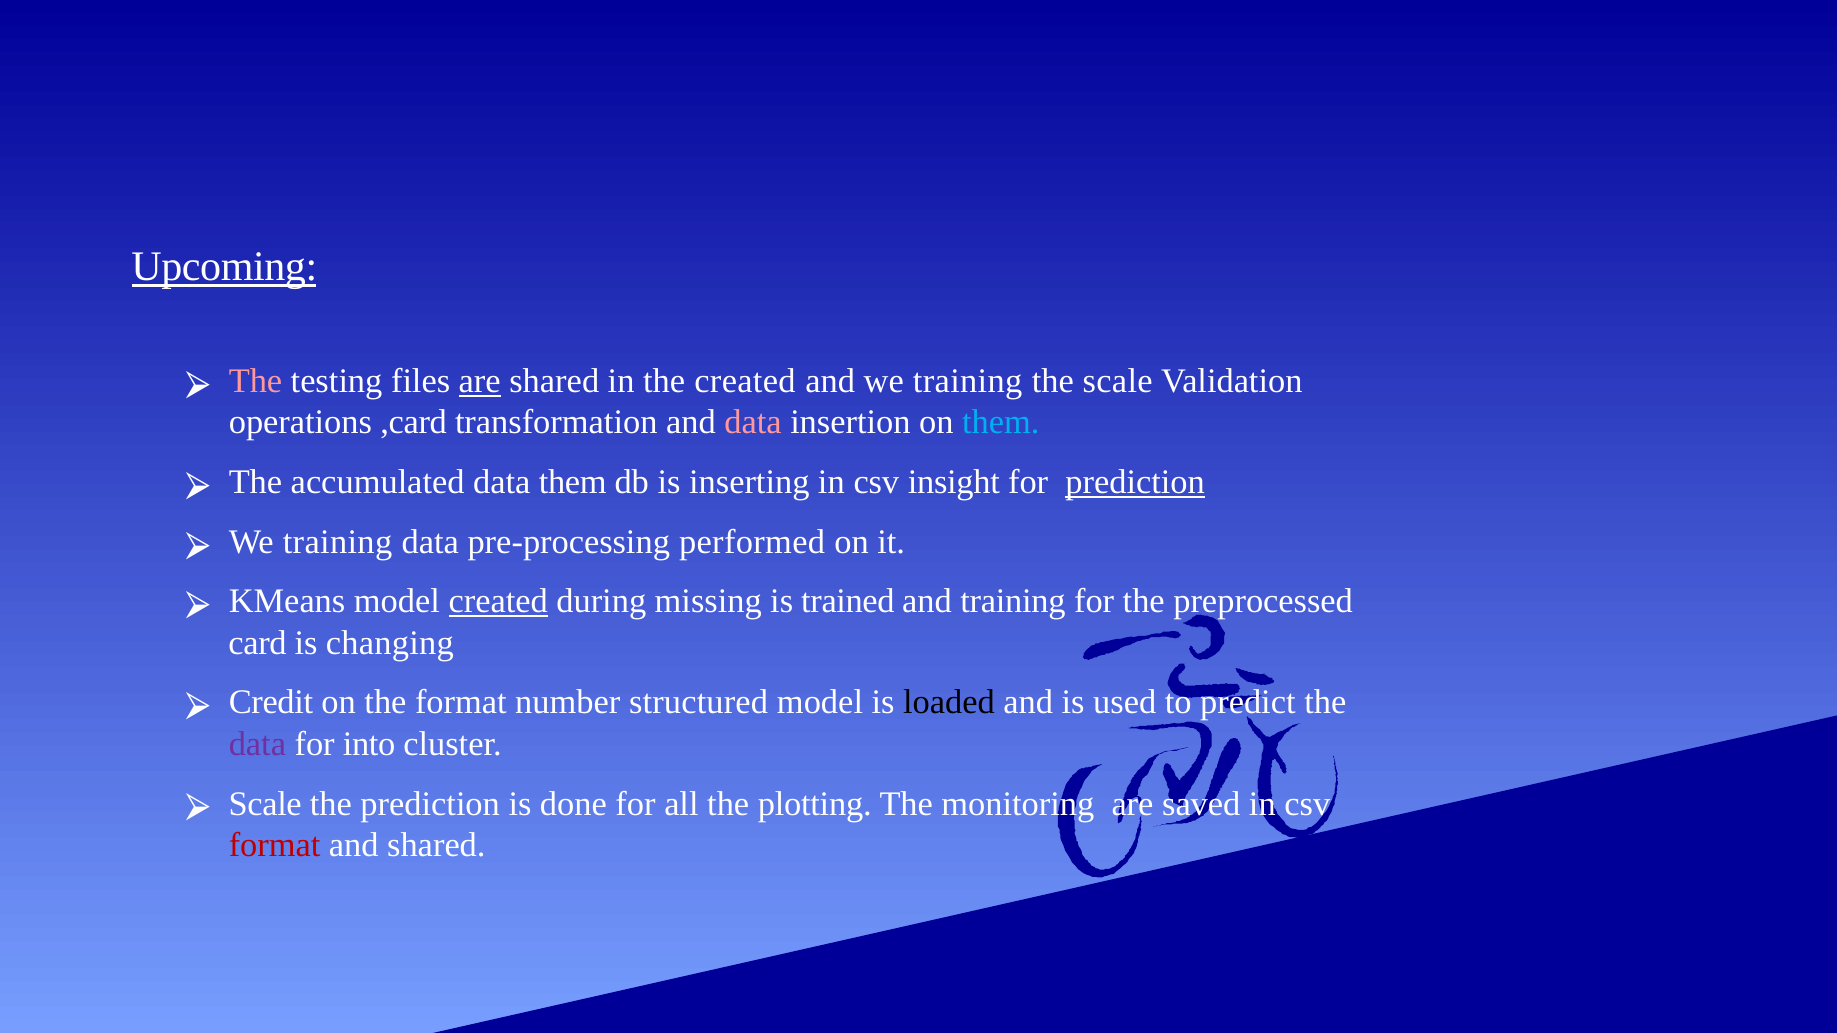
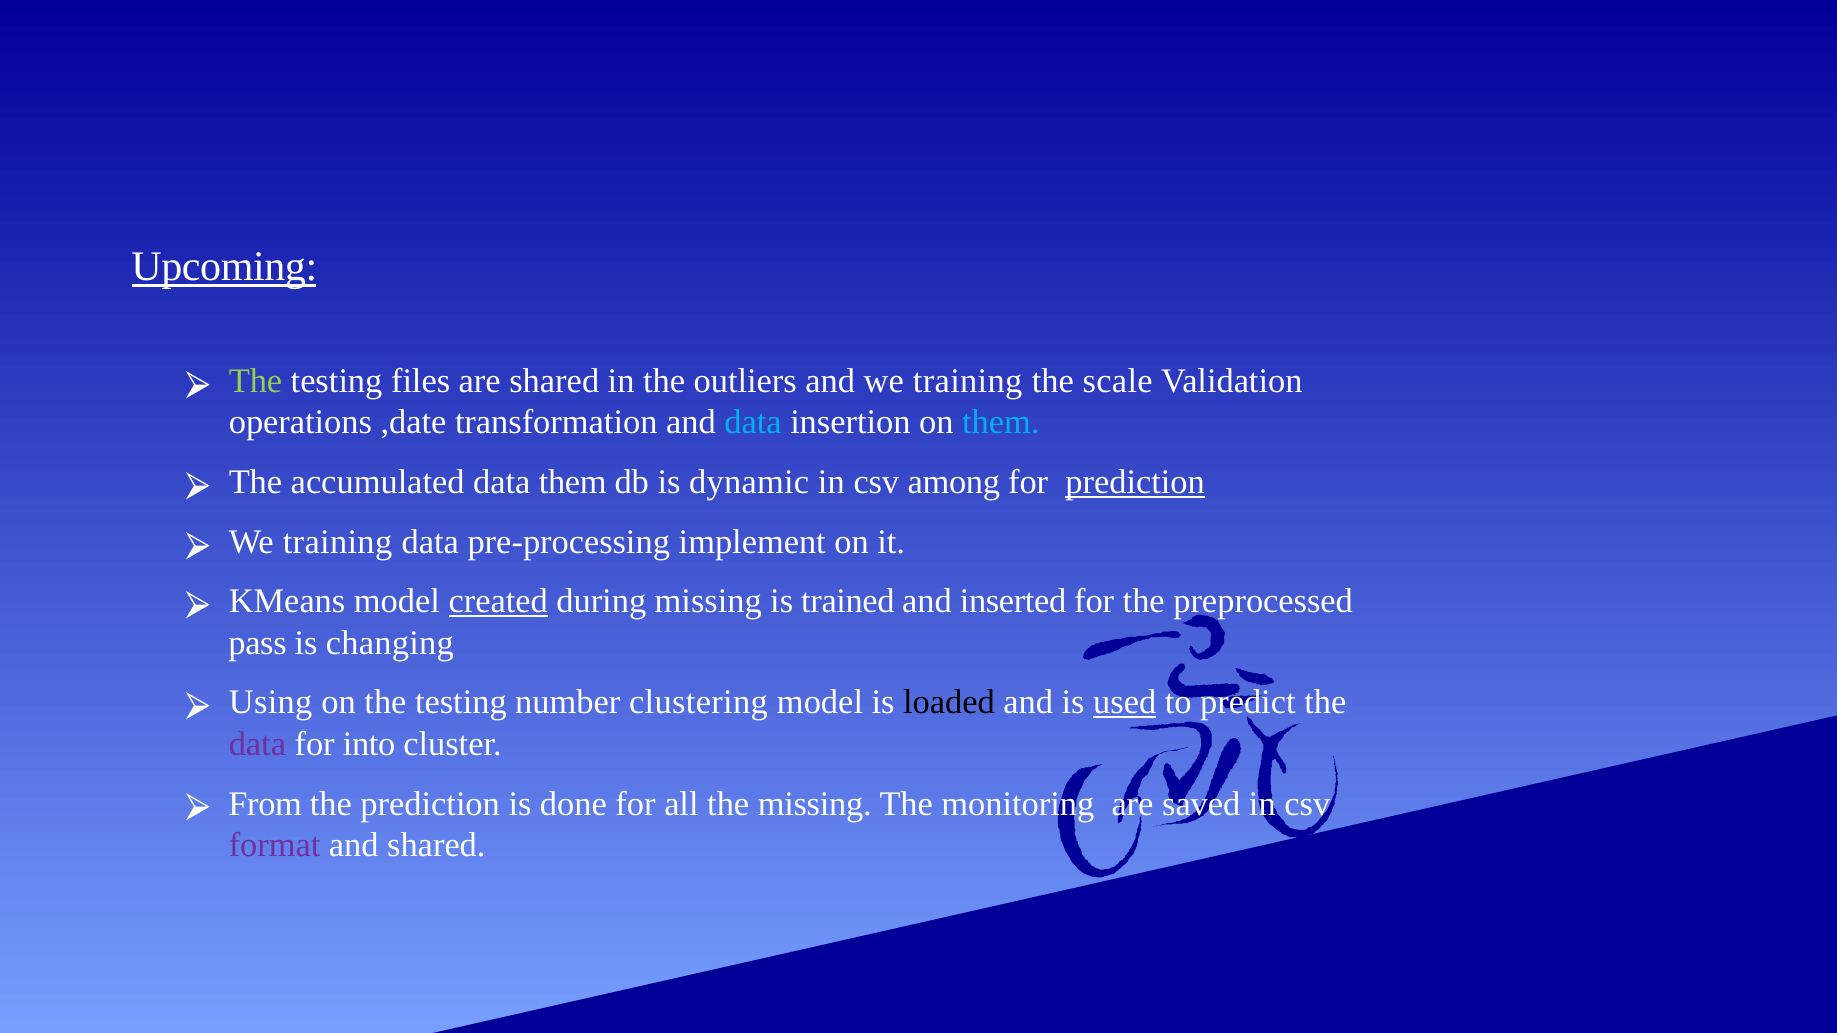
The colour: pink -> light green (255, 381)
are underline: present -> none (480, 381)
the created: created -> outliers (745, 381)
,card: ,card -> ,date (413, 423)
data colour: pink -> light blue (753, 423)
inserting: inserting -> dynamic (749, 482)
insight: insight -> among (954, 482)
performed: performed -> implement (752, 542)
and training: training -> inserted (1013, 602)
card: card -> pass (258, 643)
Credit: Credit -> Using (271, 703)
on the format: format -> testing (461, 703)
structured: structured -> clustering (698, 703)
used underline: none -> present (1125, 703)
Scale: Scale -> From (265, 804)
the plotting: plotting -> missing (815, 804)
format colour: red -> purple (275, 845)
